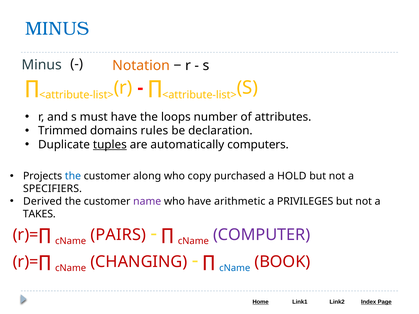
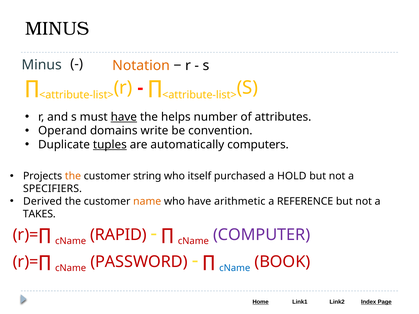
MINUS colour: blue -> black (57, 29)
have underline: none -> present (124, 117)
loops: loops -> helps (176, 117)
Trimmed: Trimmed -> Operand (63, 131)
rules: rules -> write (154, 131)
declaration: declaration -> convention (220, 131)
the colour: blue -> orange (73, 176)
along: along -> string (147, 176)
copy: copy -> itself (199, 176)
name colour: purple -> orange (147, 201)
PRIVILEGES: PRIVILEGES -> REFERENCE (305, 201)
PAIRS: PAIRS -> RAPID (118, 235)
CHANGING: CHANGING -> PASSWORD (139, 262)
